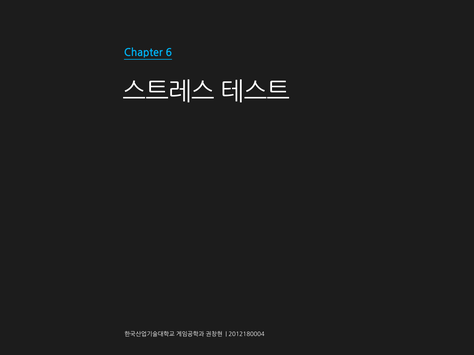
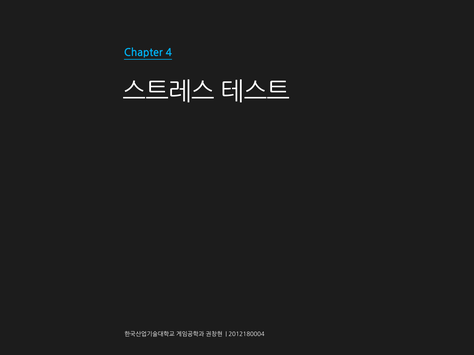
6: 6 -> 4 (169, 53)
